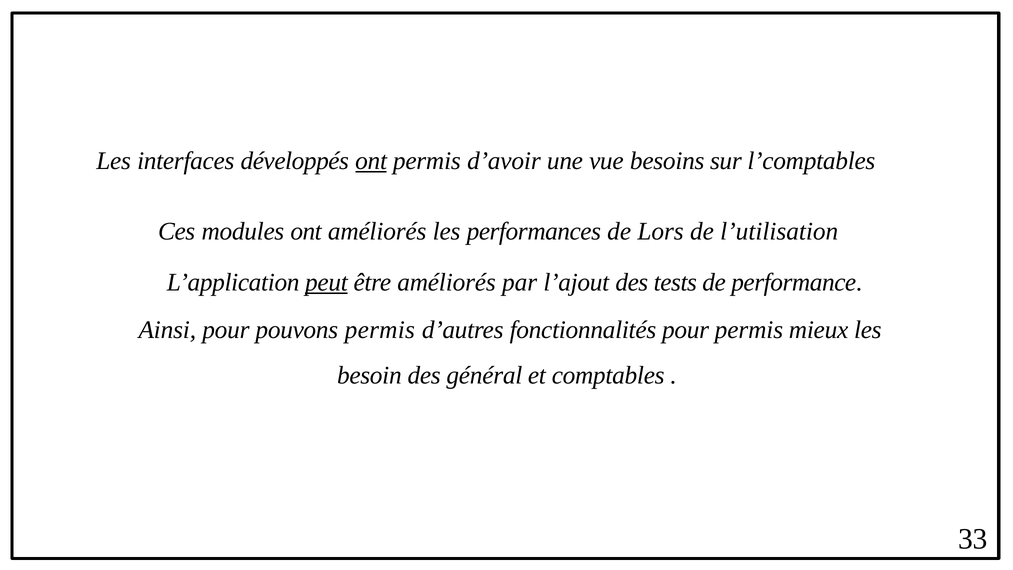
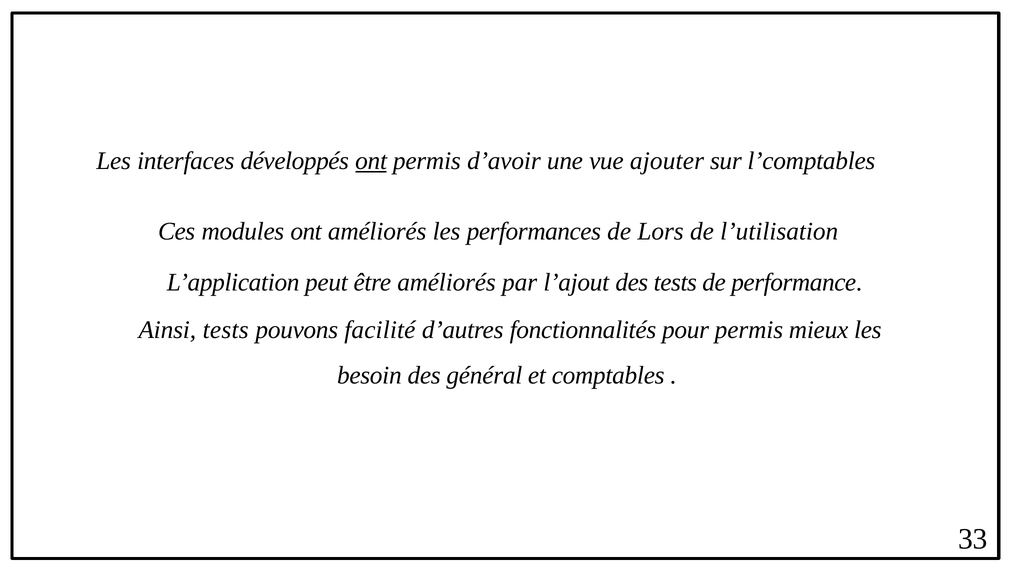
besoins: besoins -> ajouter (667, 161)
peut underline: present -> none (326, 283)
Ainsi pour: pour -> tests (226, 330)
pouvons permis: permis -> facilité (380, 330)
